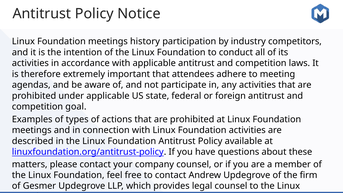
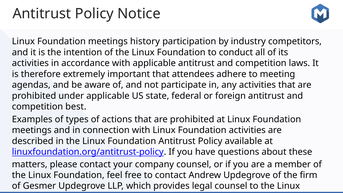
goal: goal -> best (76, 107)
